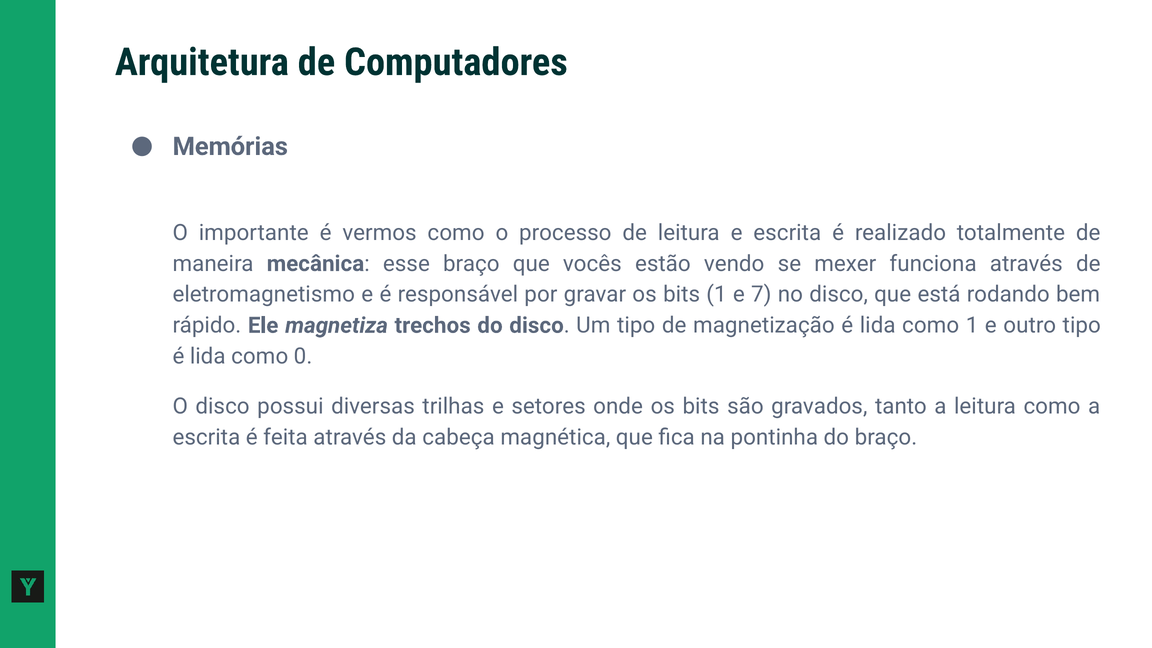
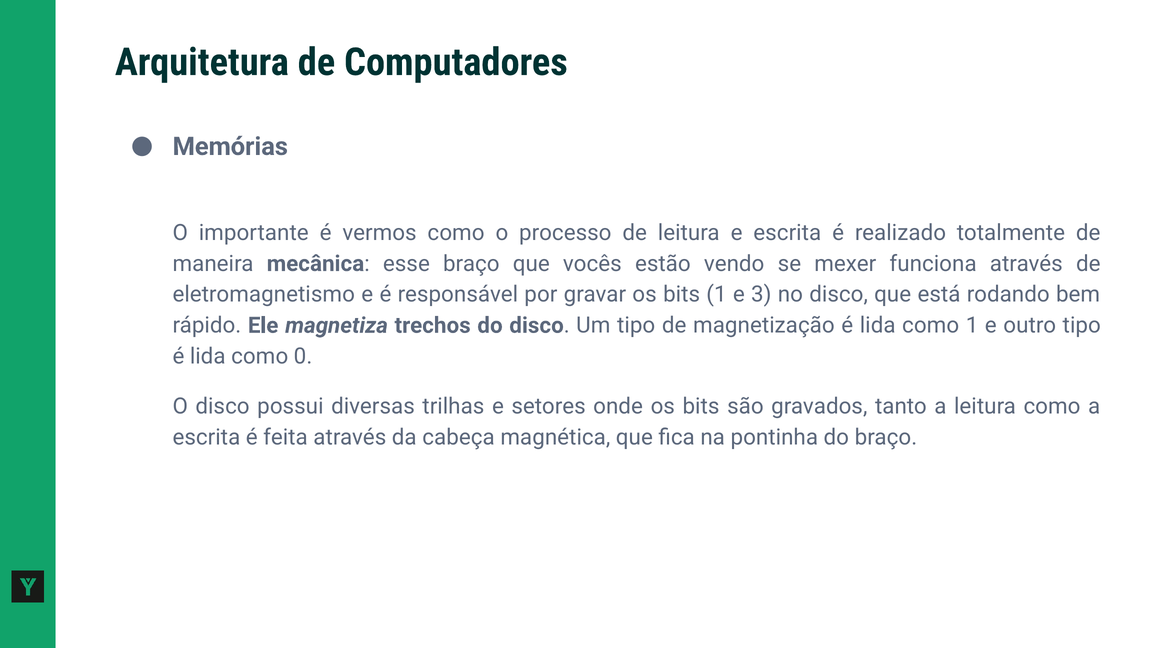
7: 7 -> 3 (761, 295)
